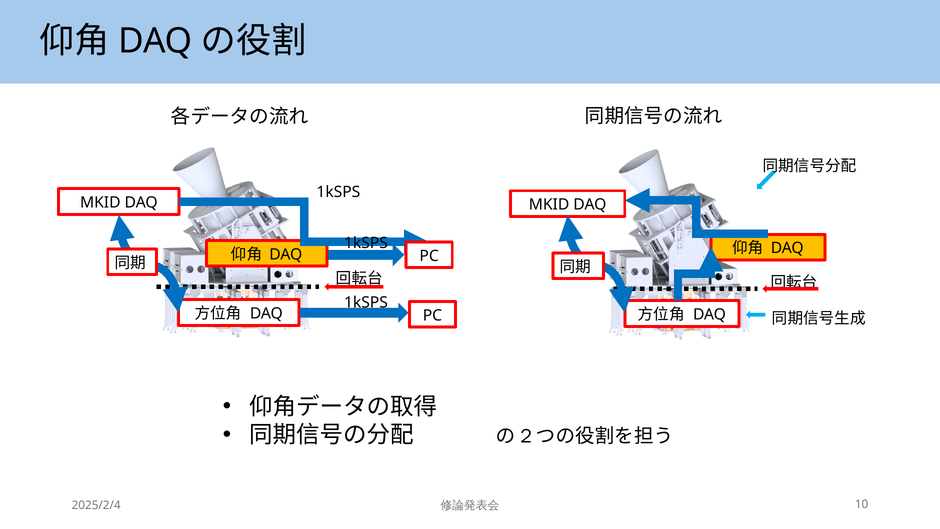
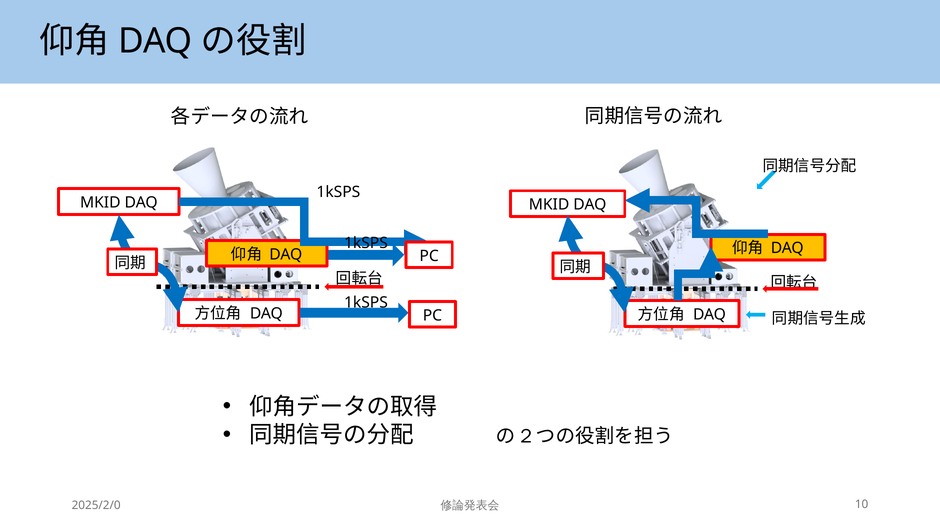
2025/2/4: 2025/2/4 -> 2025/2/0 (96, 505)
